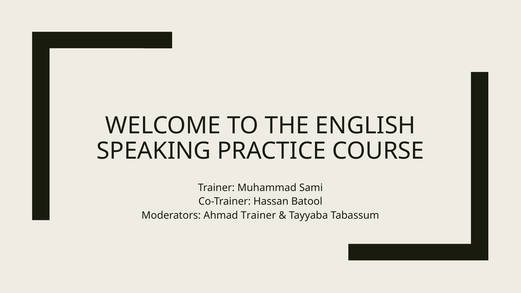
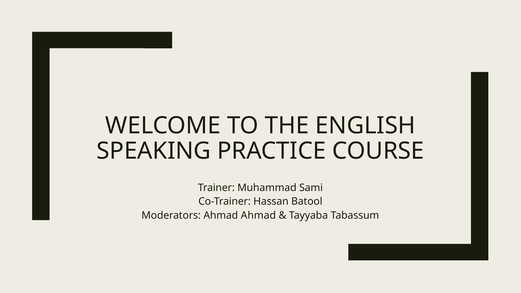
Ahmad Trainer: Trainer -> Ahmad (258, 215)
